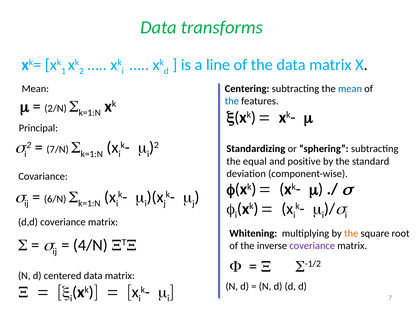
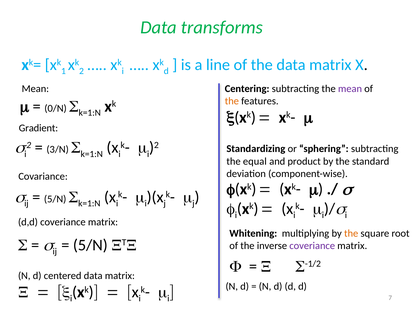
mean colour: blue -> purple (350, 89)
the colour: blue -> orange (232, 101)
2/N: 2/N -> 0/N (56, 109)
Principal: Principal -> Gradient (38, 128)
7/N: 7/N -> 3/N (58, 150)
positive: positive -> product (304, 162)
6/N: 6/N -> 5/N (55, 199)
4/N: 4/N -> 5/N (90, 246)
